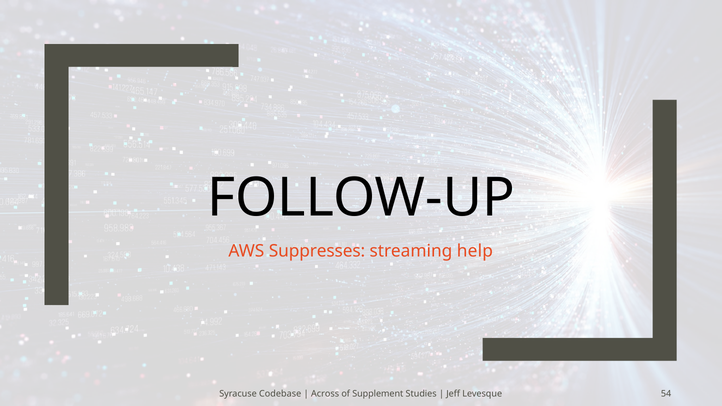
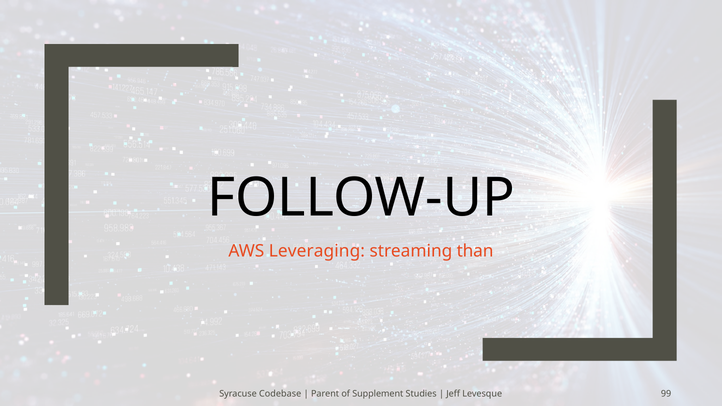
Suppresses: Suppresses -> Leveraging (317, 251)
help: help -> than (475, 251)
Across: Across -> Parent (325, 394)
54: 54 -> 99 (666, 394)
